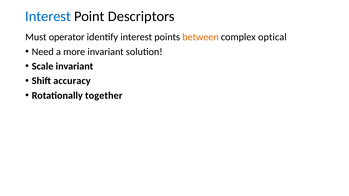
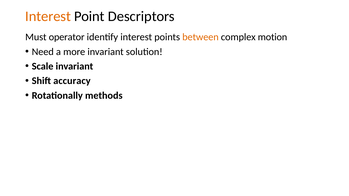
Interest colour: blue -> orange (48, 16)
optical: optical -> motion (272, 37)
together: together -> methods (104, 96)
